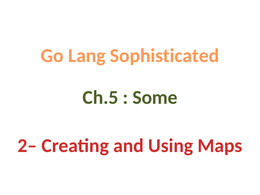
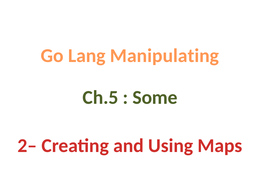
Sophisticated: Sophisticated -> Manipulating (164, 56)
